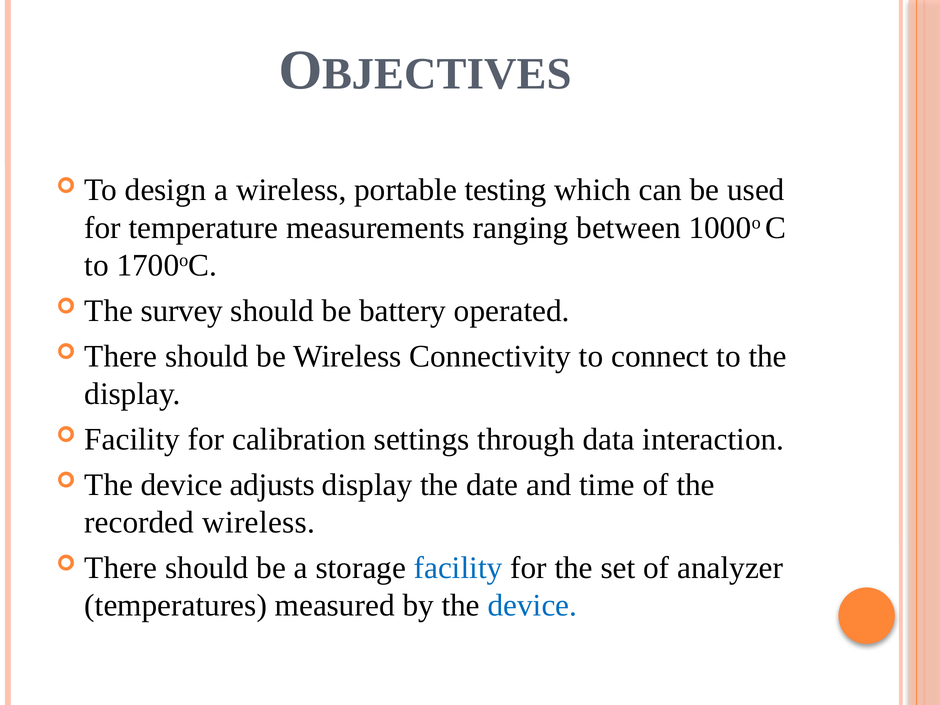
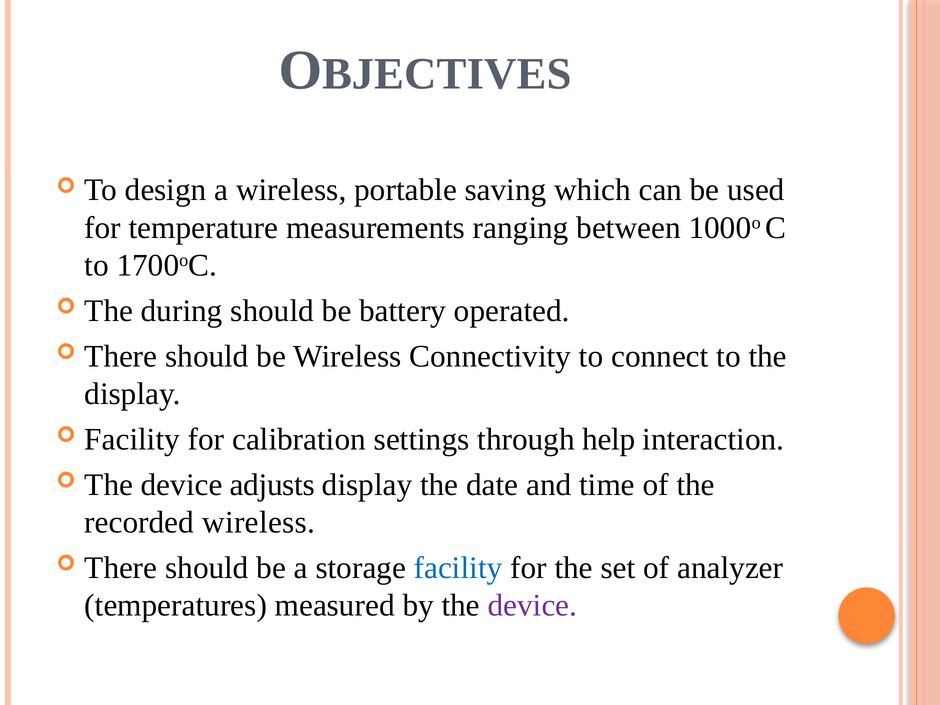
testing: testing -> saving (506, 190)
survey: survey -> during (182, 311)
data: data -> help (609, 439)
device colour: blue -> purple (532, 605)
